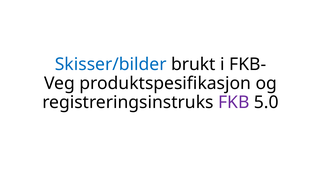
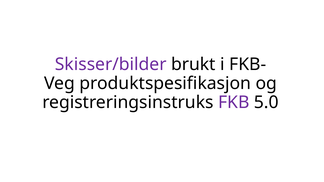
Skisser/bilder colour: blue -> purple (111, 65)
